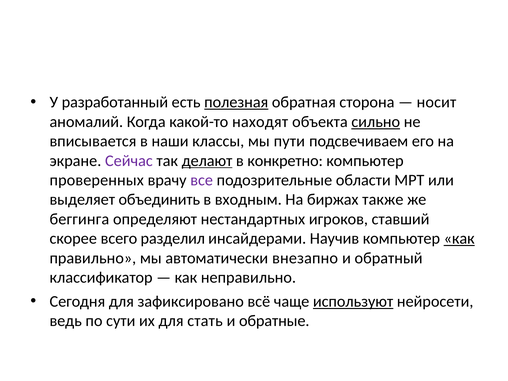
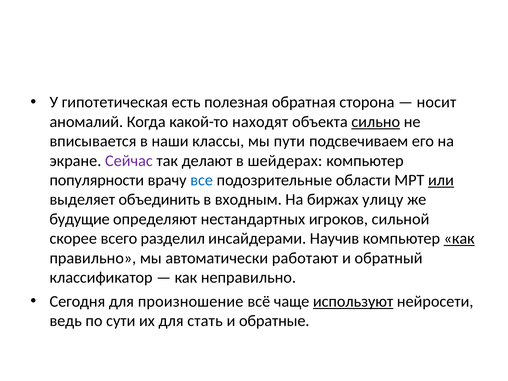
разработанный: разработанный -> гипотетическая (115, 102)
полезная underline: present -> none (236, 102)
делают underline: present -> none (207, 161)
конкретно: конкретно -> шейдерах (285, 161)
проверенных: проверенных -> популярности (97, 180)
все colour: purple -> blue (202, 180)
или underline: none -> present (441, 180)
также: также -> улицу (383, 200)
беггинга: беггинга -> будущие (80, 219)
ставший: ставший -> сильной (401, 219)
внезапно: внезапно -> работают (305, 258)
зафиксировано: зафиксировано -> произношение (191, 301)
